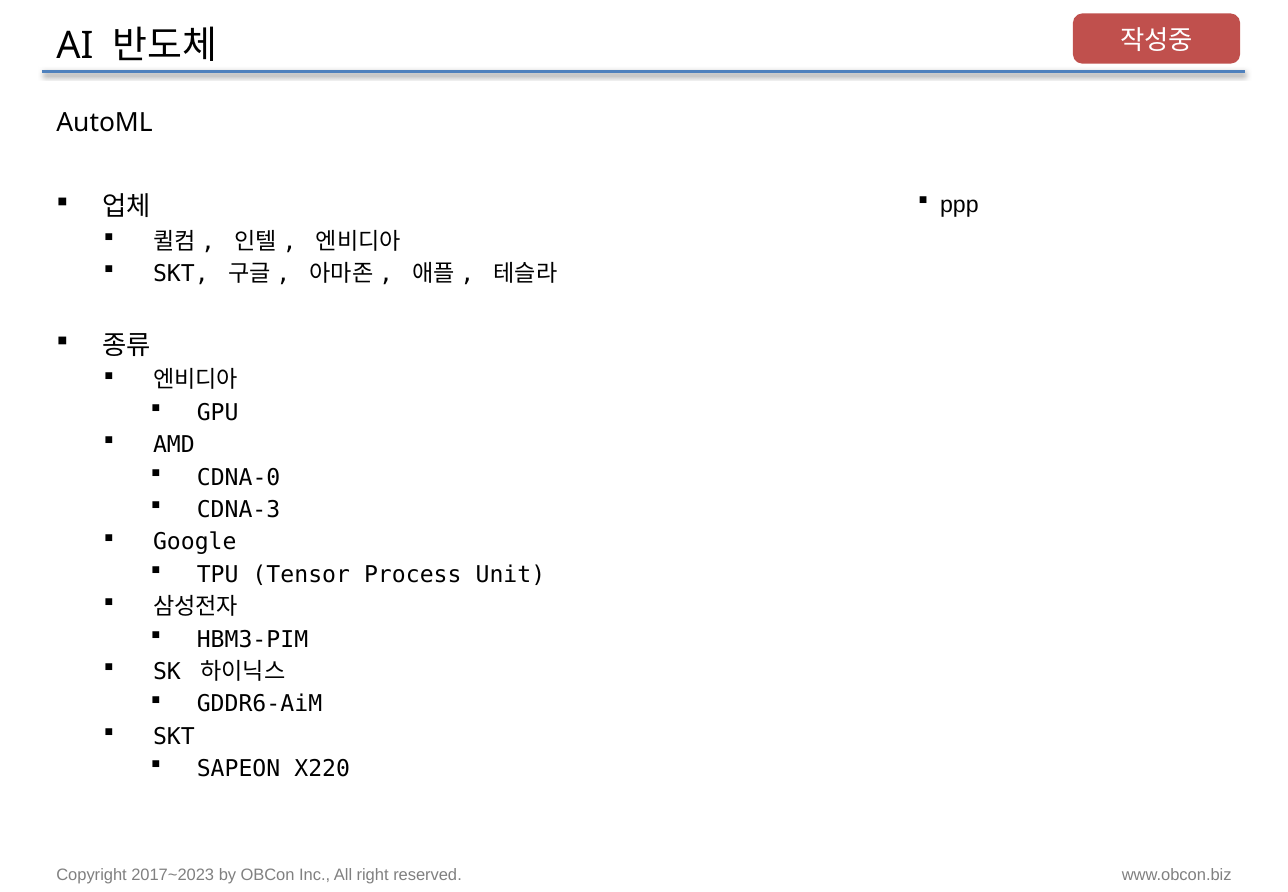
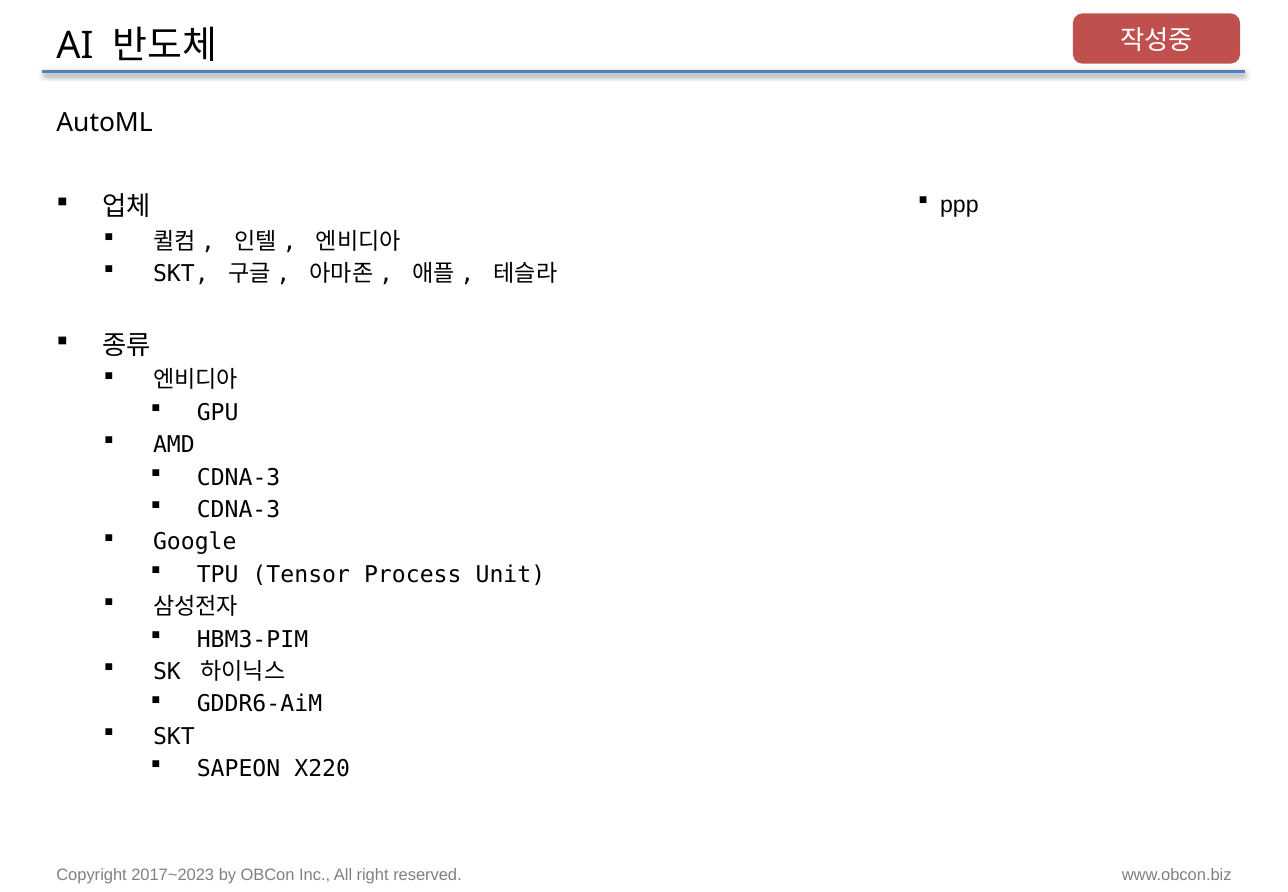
CDNA-0: CDNA-0 -> CDNA-3 (239, 477)
